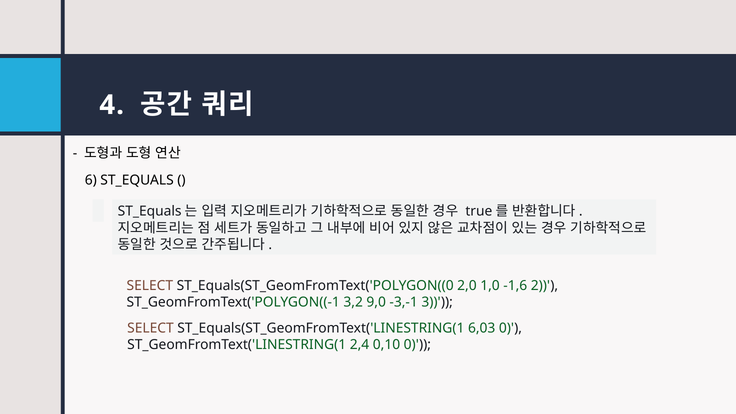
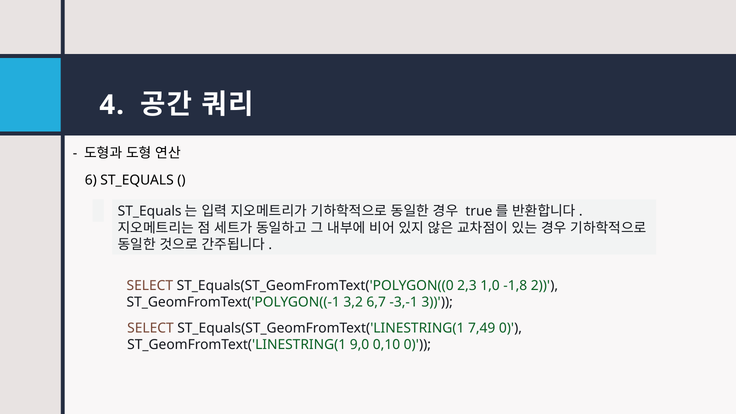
2,0: 2,0 -> 2,3 (467, 286)
-1,6: -1,6 -> -1,8 (515, 286)
9,0: 9,0 -> 6,7 (376, 302)
6,03: 6,03 -> 7,49 (482, 328)
2,4: 2,4 -> 9,0 (360, 345)
